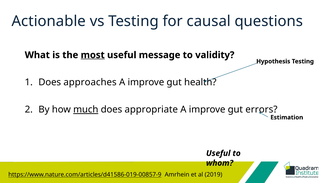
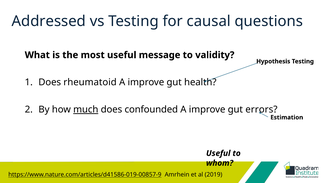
Actionable: Actionable -> Addressed (49, 21)
most underline: present -> none (93, 55)
approaches: approaches -> rheumatoid (90, 82)
appropriate: appropriate -> confounded (151, 109)
